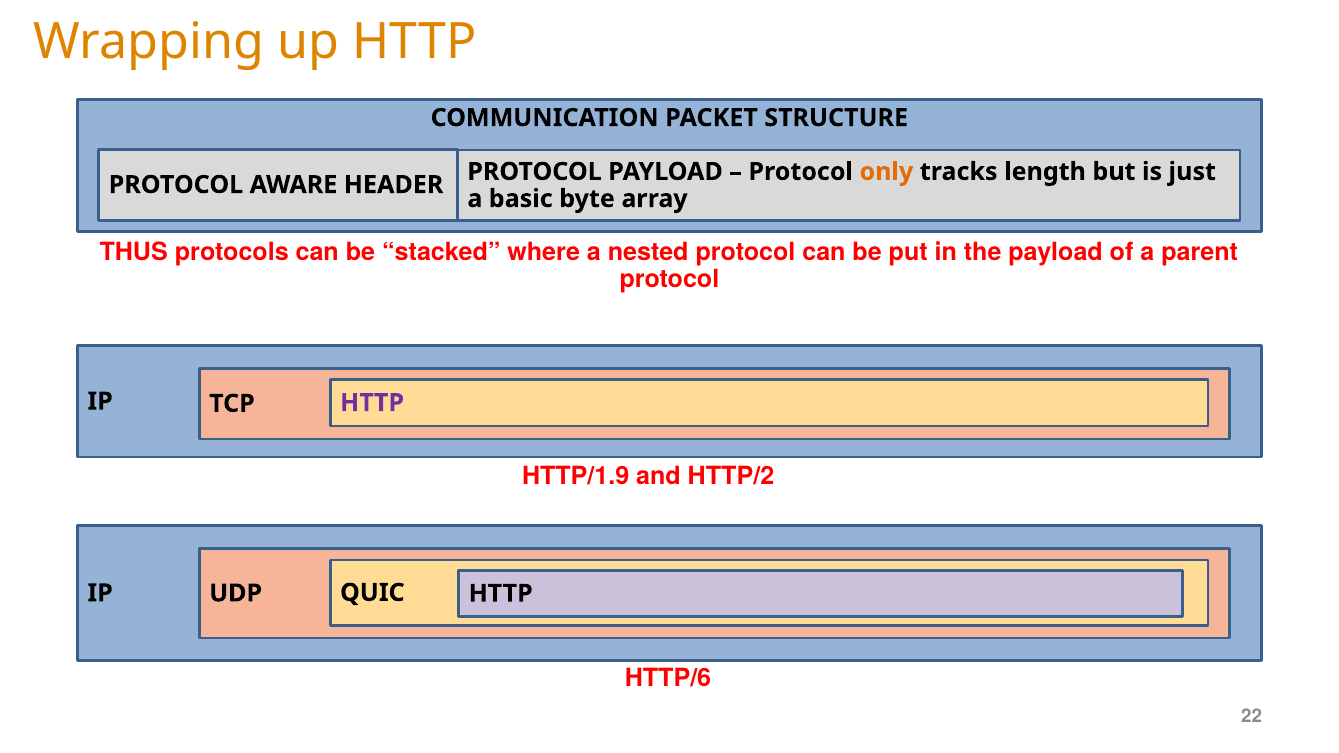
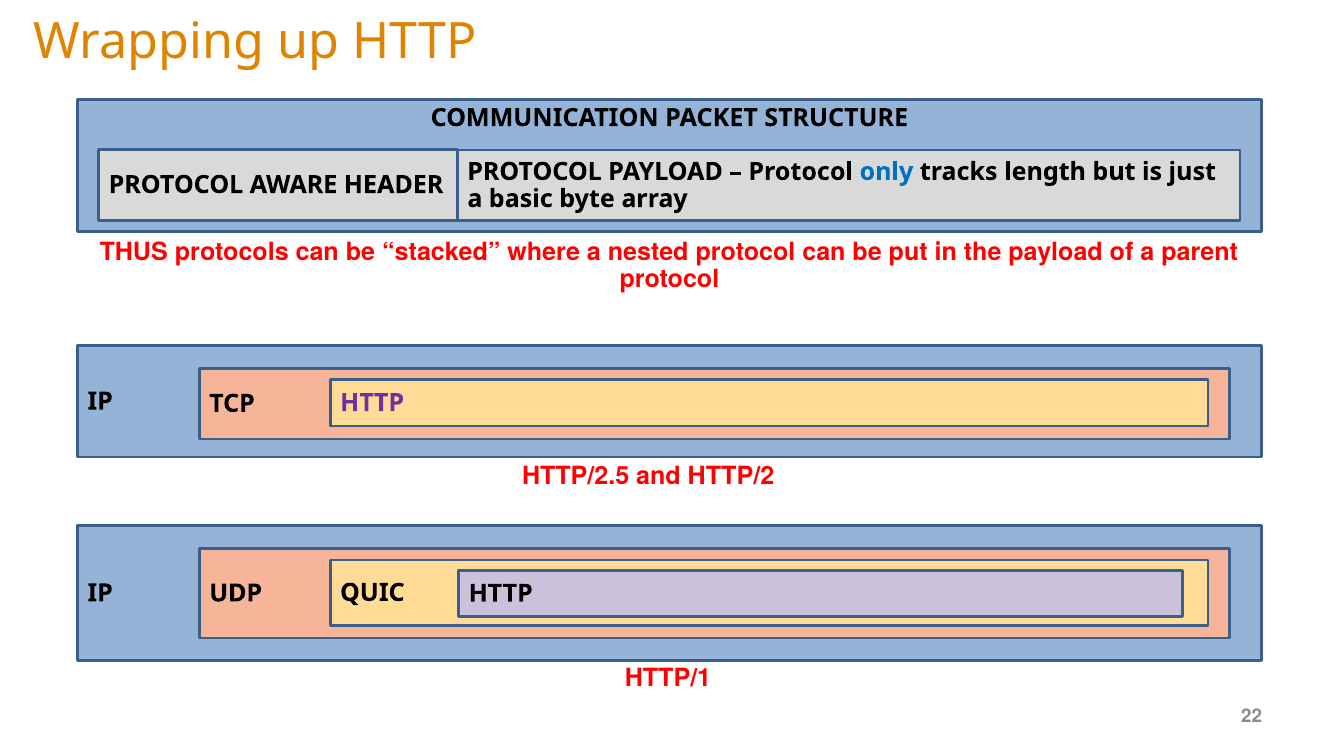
only colour: orange -> blue (886, 172)
HTTP/1.9: HTTP/1.9 -> HTTP/2.5 (576, 476)
HTTP/6: HTTP/6 -> HTTP/1 (668, 679)
